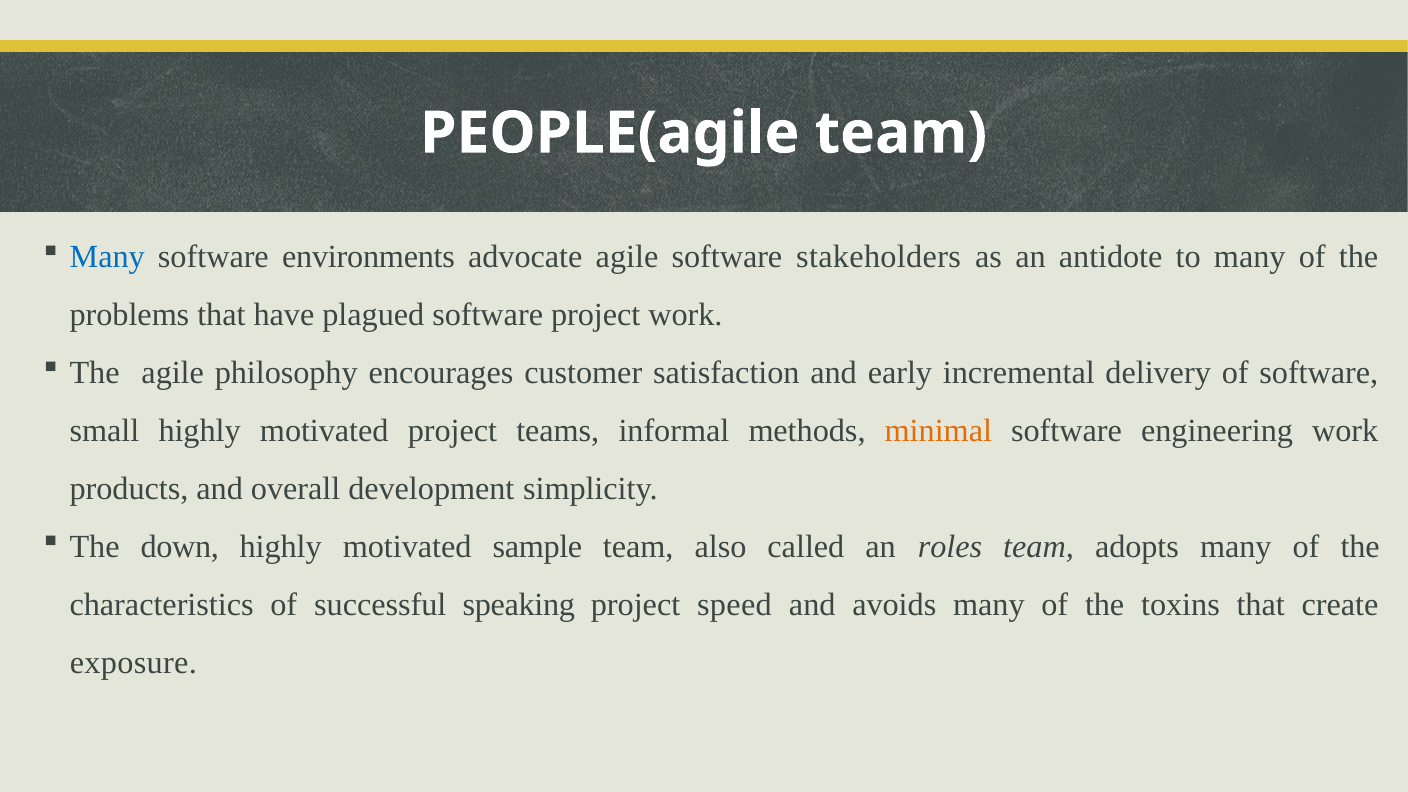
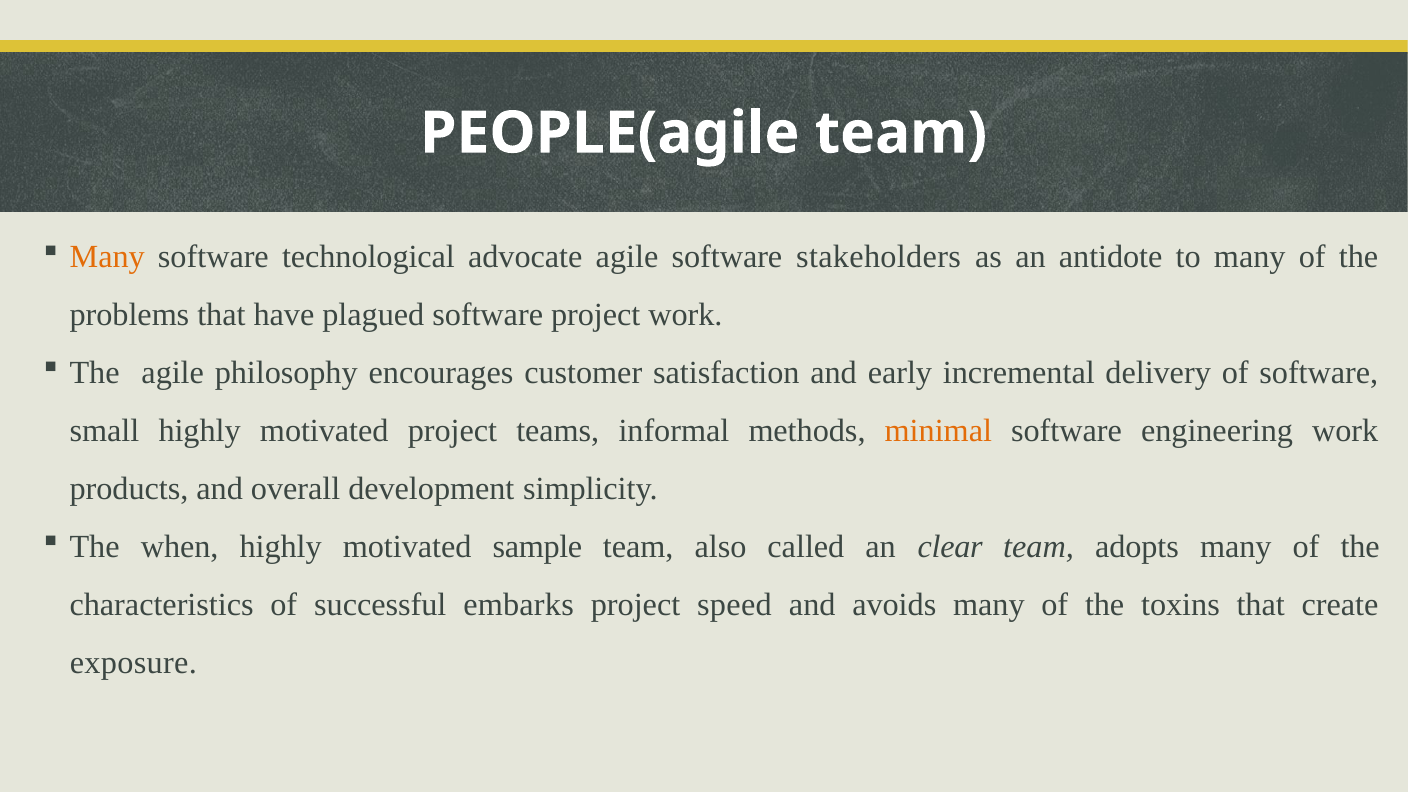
Many colour: blue -> orange (107, 257)
environments: environments -> technological (368, 257)
down: down -> when (180, 547)
roles: roles -> clear (950, 547)
speaking: speaking -> embarks (519, 605)
